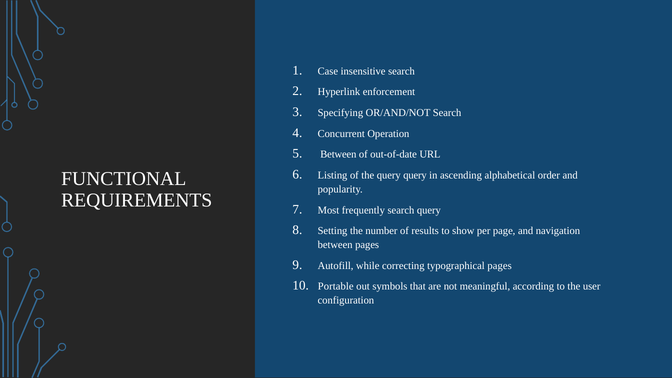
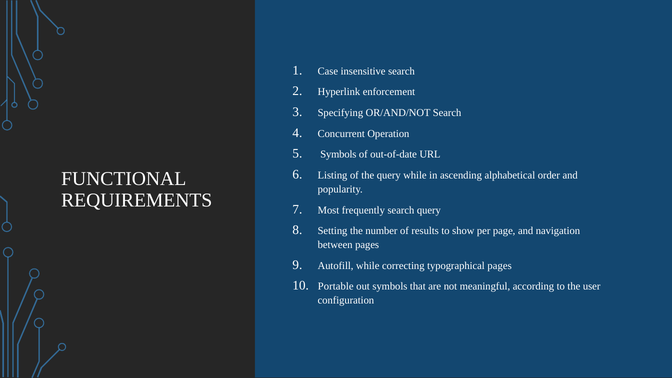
Between: Between -> Symbols (338, 155)
query query: query -> while (415, 175)
